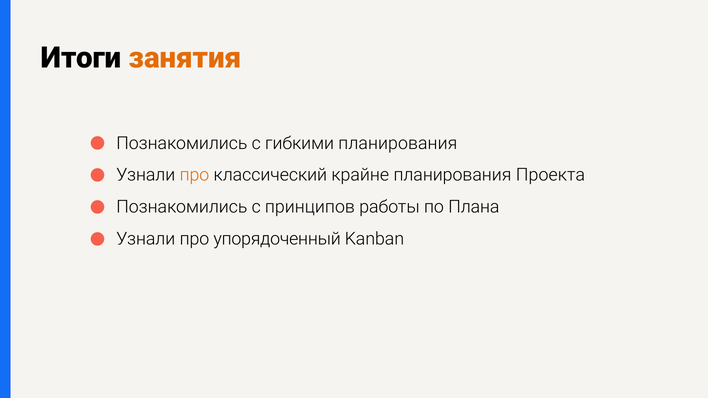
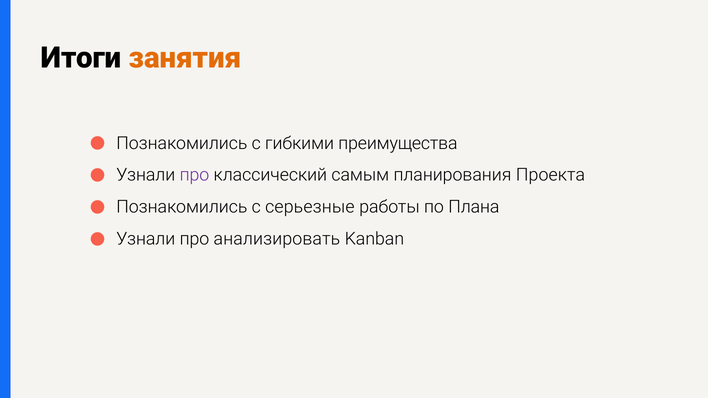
гибкими планирования: планирования -> преимущества (398, 143)
про colour: orange -> purple (194, 175)
крайне: крайне -> самым (360, 175)
принципов: принципов -> серьезные (310, 207)
упорядоченный: упорядоченный -> анализировать (277, 239)
